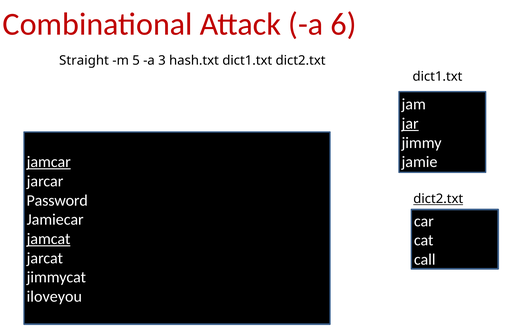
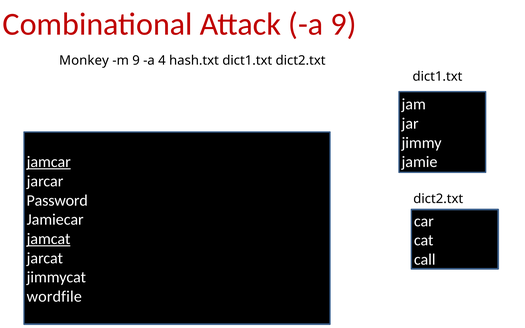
a 6: 6 -> 9 (343, 24)
Straight: Straight -> Monkey (84, 61)
m 5: 5 -> 9 (136, 61)
3: 3 -> 4 (162, 61)
jar underline: present -> none (410, 124)
dict2.txt underline: present -> none (438, 199)
iloveyou: iloveyou -> wordfile (54, 297)
